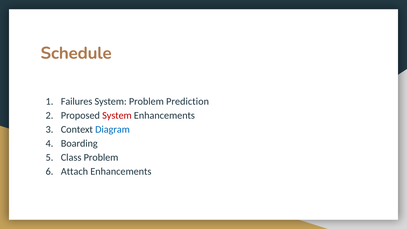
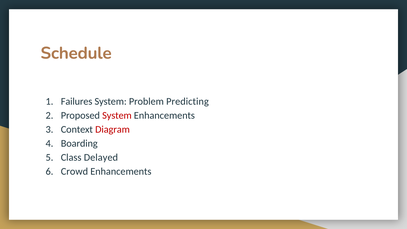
Prediction: Prediction -> Predicting (188, 101)
Diagram colour: blue -> red (113, 129)
Class Problem: Problem -> Delayed (101, 157)
Attach: Attach -> Crowd (74, 172)
